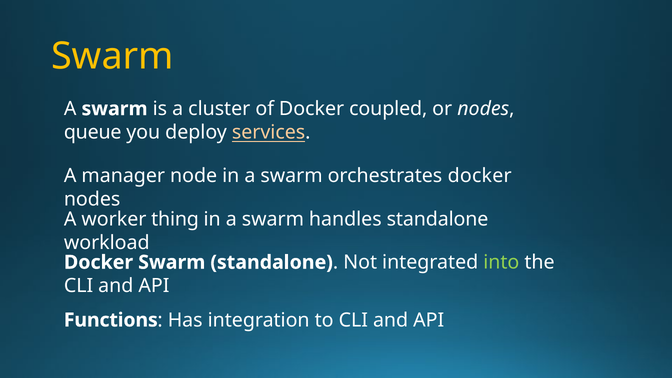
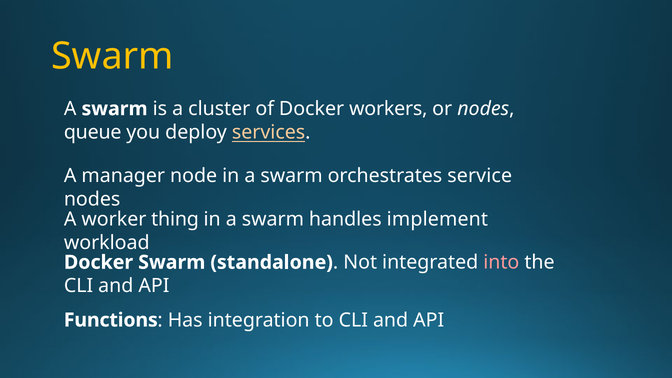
coupled: coupled -> workers (388, 109)
orchestrates docker: docker -> service (480, 176)
handles standalone: standalone -> implement (437, 219)
into colour: light green -> pink (501, 262)
